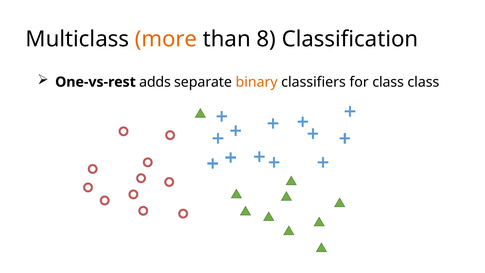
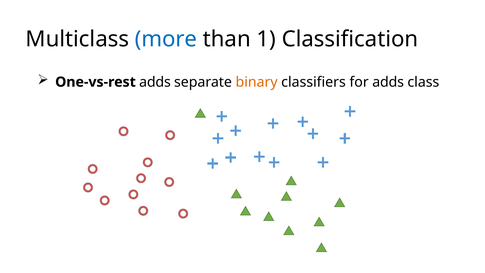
more colour: orange -> blue (166, 39)
8: 8 -> 1 (266, 39)
for class: class -> adds (388, 82)
